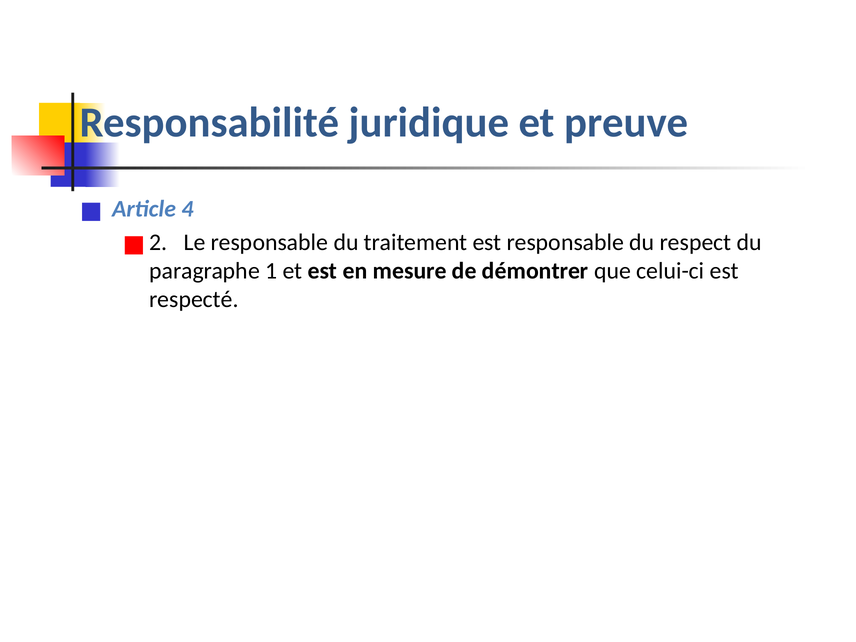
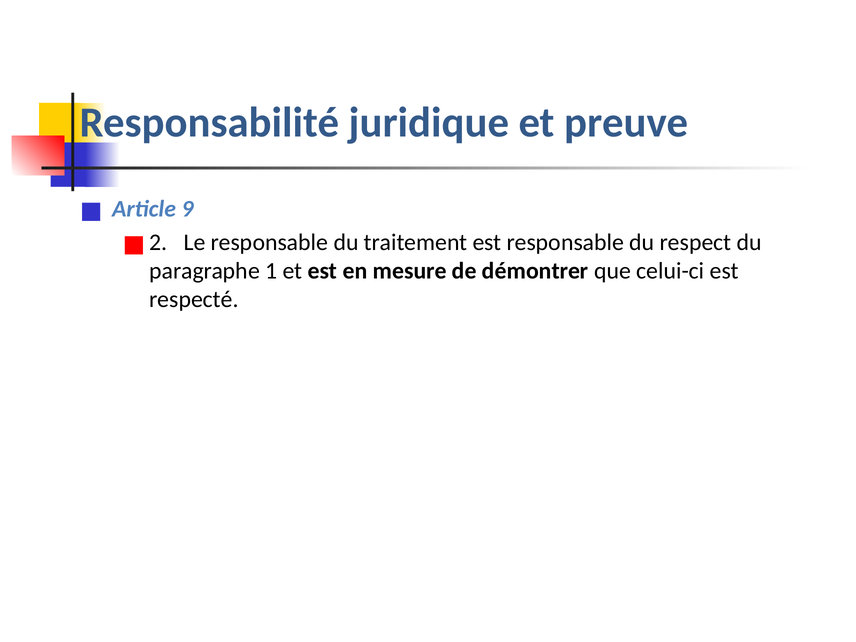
4: 4 -> 9 (187, 209)
